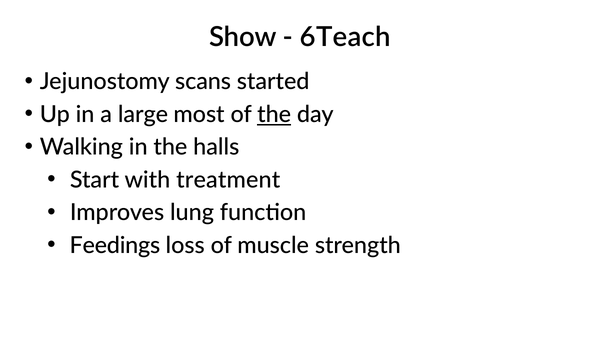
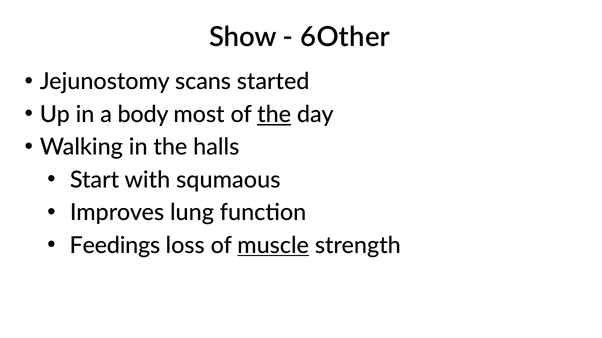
6Teach: 6Teach -> 6Other (345, 37)
large: large -> body (143, 115)
treatment: treatment -> squmaous (228, 180)
muscle underline: none -> present (273, 246)
